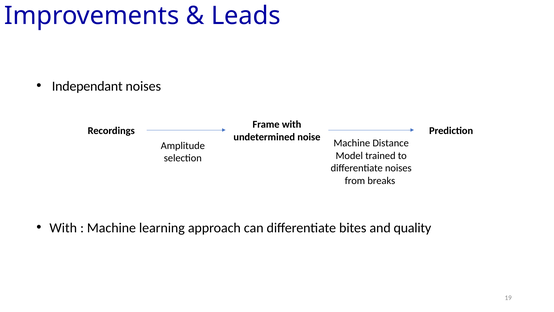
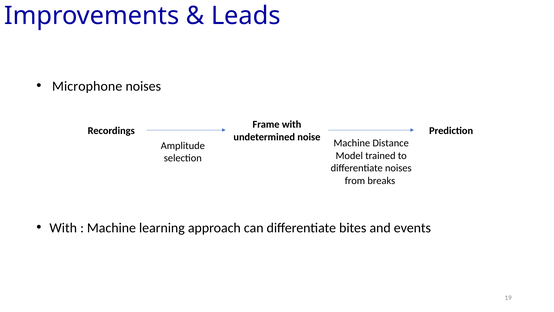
Independant: Independant -> Microphone (87, 86)
quality: quality -> events (412, 228)
